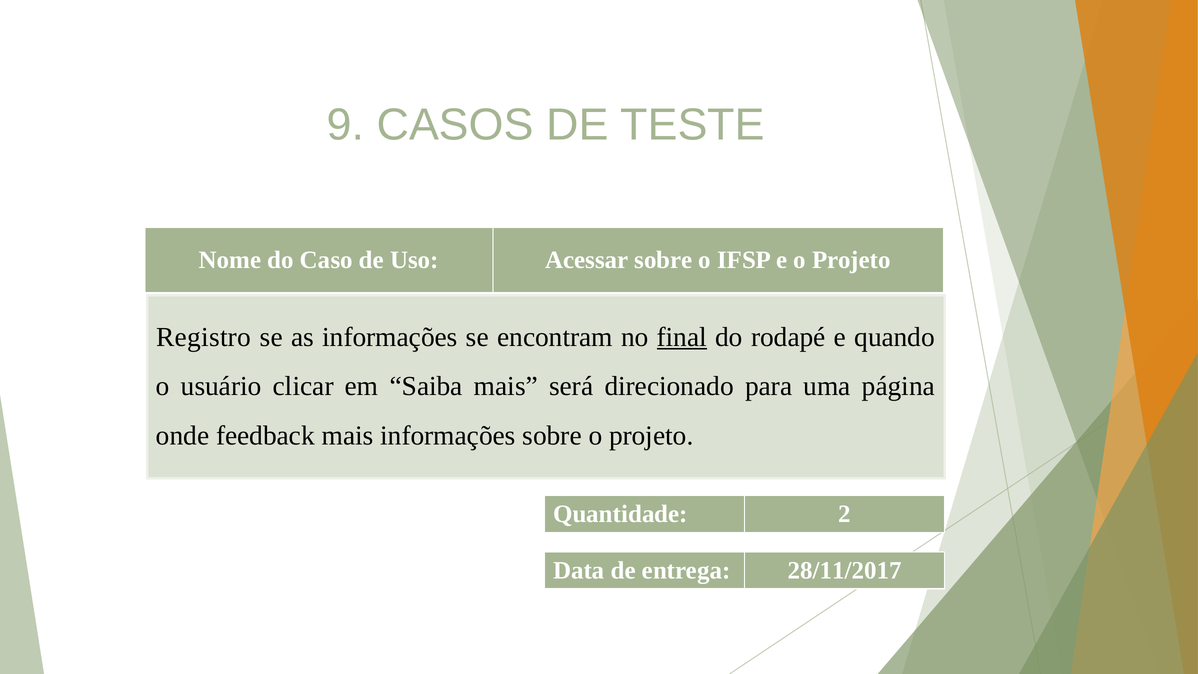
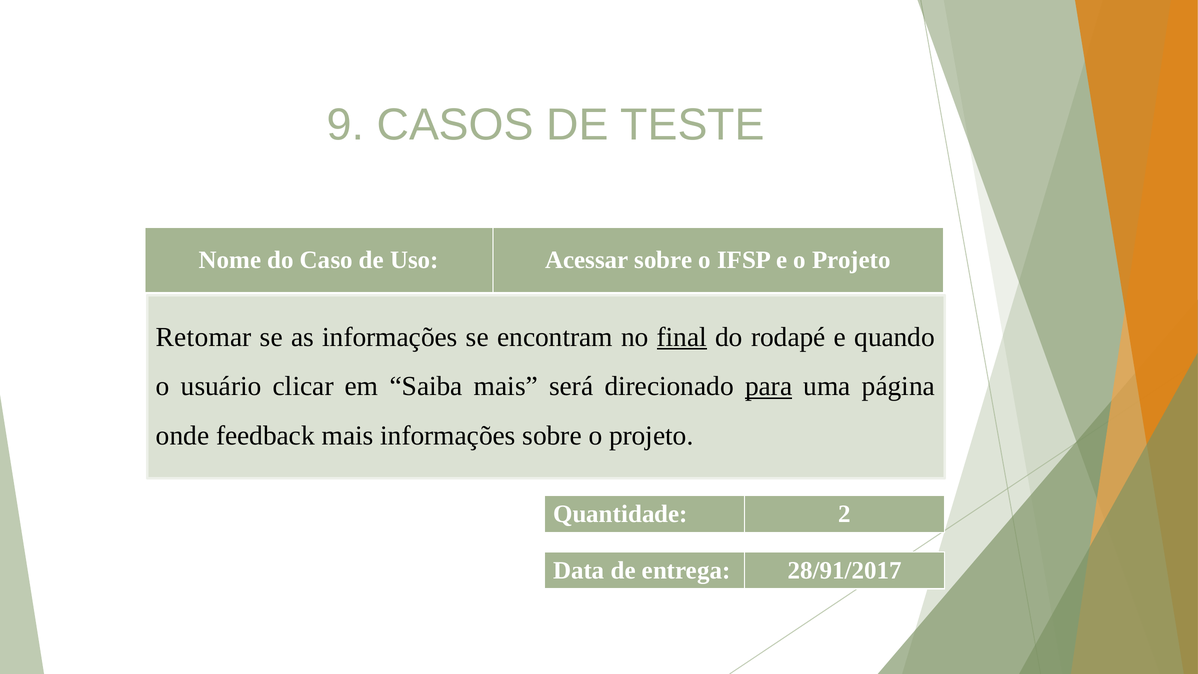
Registro: Registro -> Retomar (204, 337)
para underline: none -> present (769, 386)
28/11/2017: 28/11/2017 -> 28/91/2017 (845, 571)
